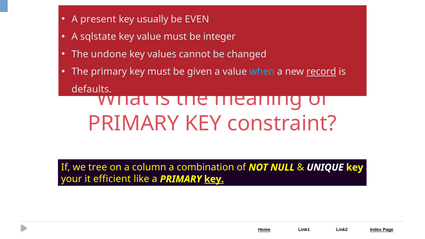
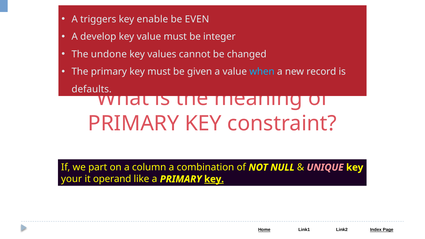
present: present -> triggers (98, 19)
usually: usually -> enable (152, 19)
sqlstate: sqlstate -> develop (98, 37)
record underline: present -> none (321, 72)
tree: tree -> part (98, 167)
UNIQUE colour: white -> pink (325, 167)
efficient: efficient -> operand (112, 179)
